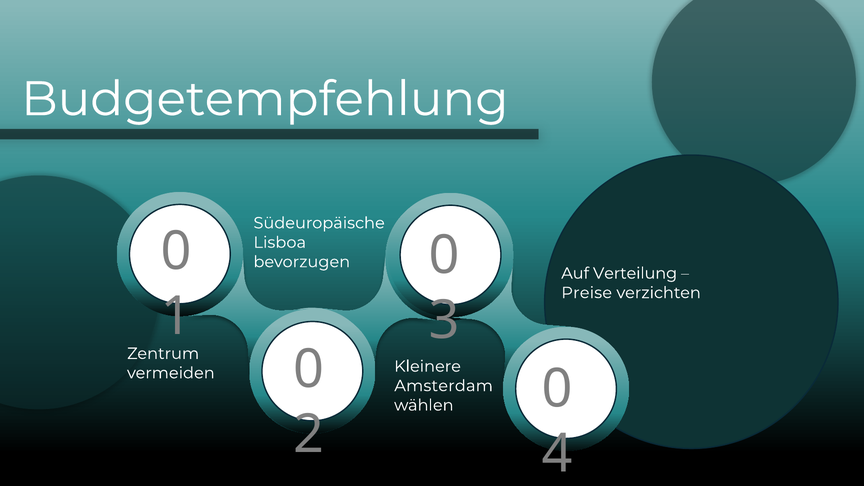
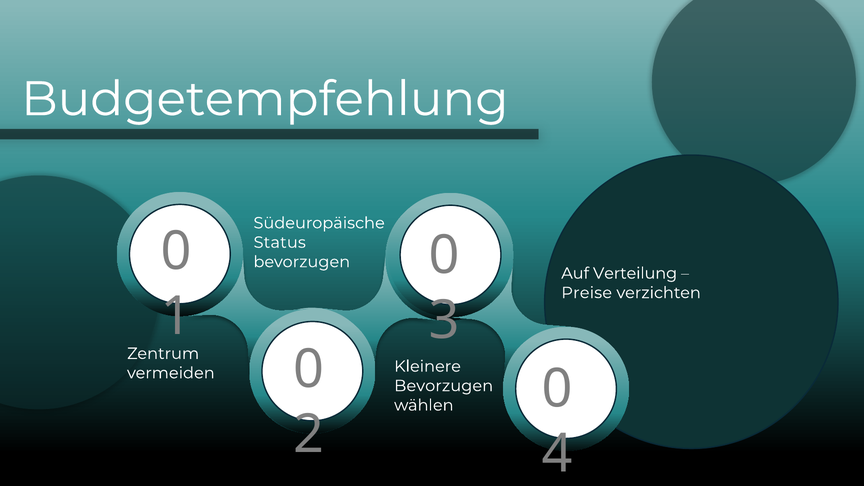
Lisboa: Lisboa -> Status (280, 242)
Amsterdam: Amsterdam -> Bevorzugen (444, 386)
